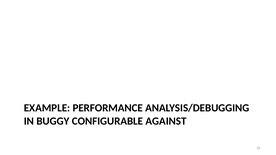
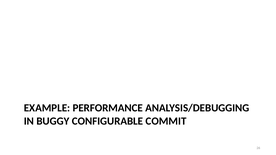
AGAINST: AGAINST -> COMMIT (166, 121)
